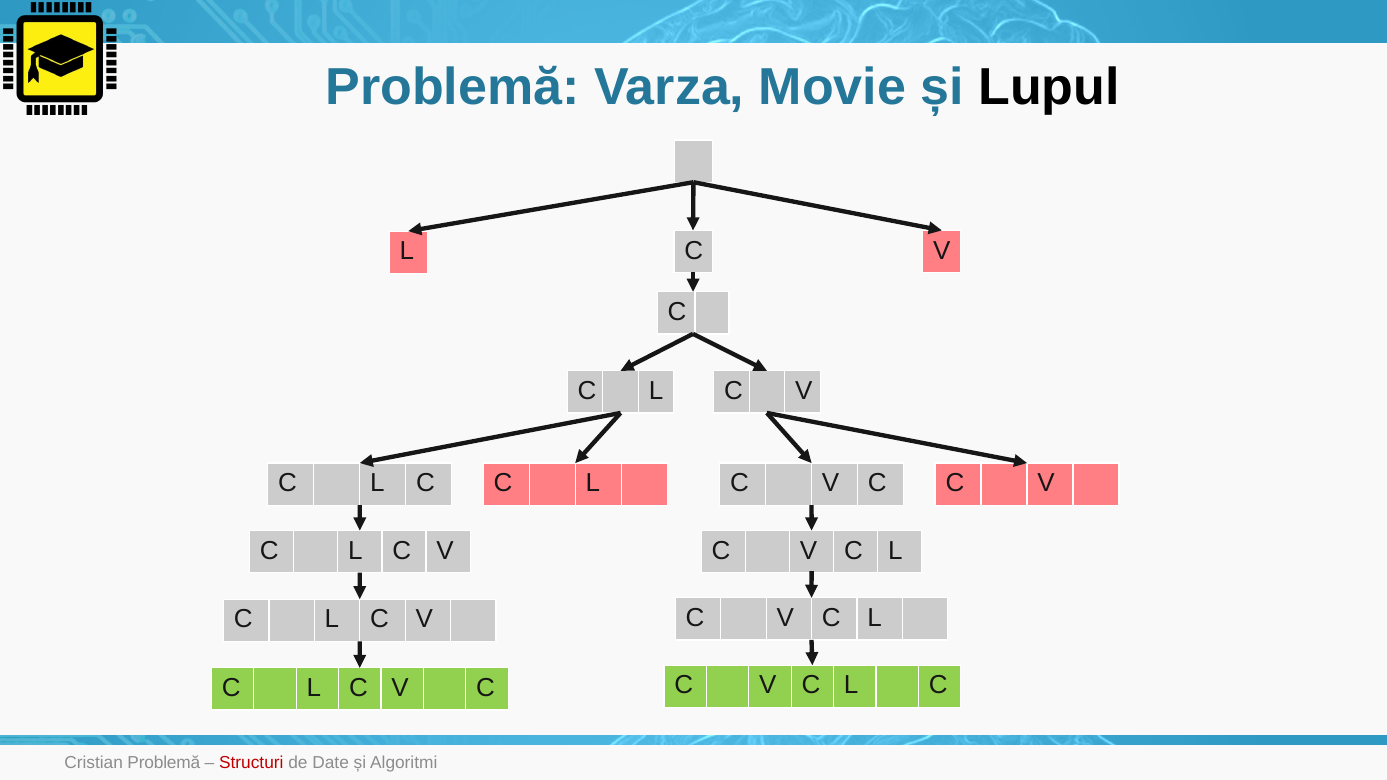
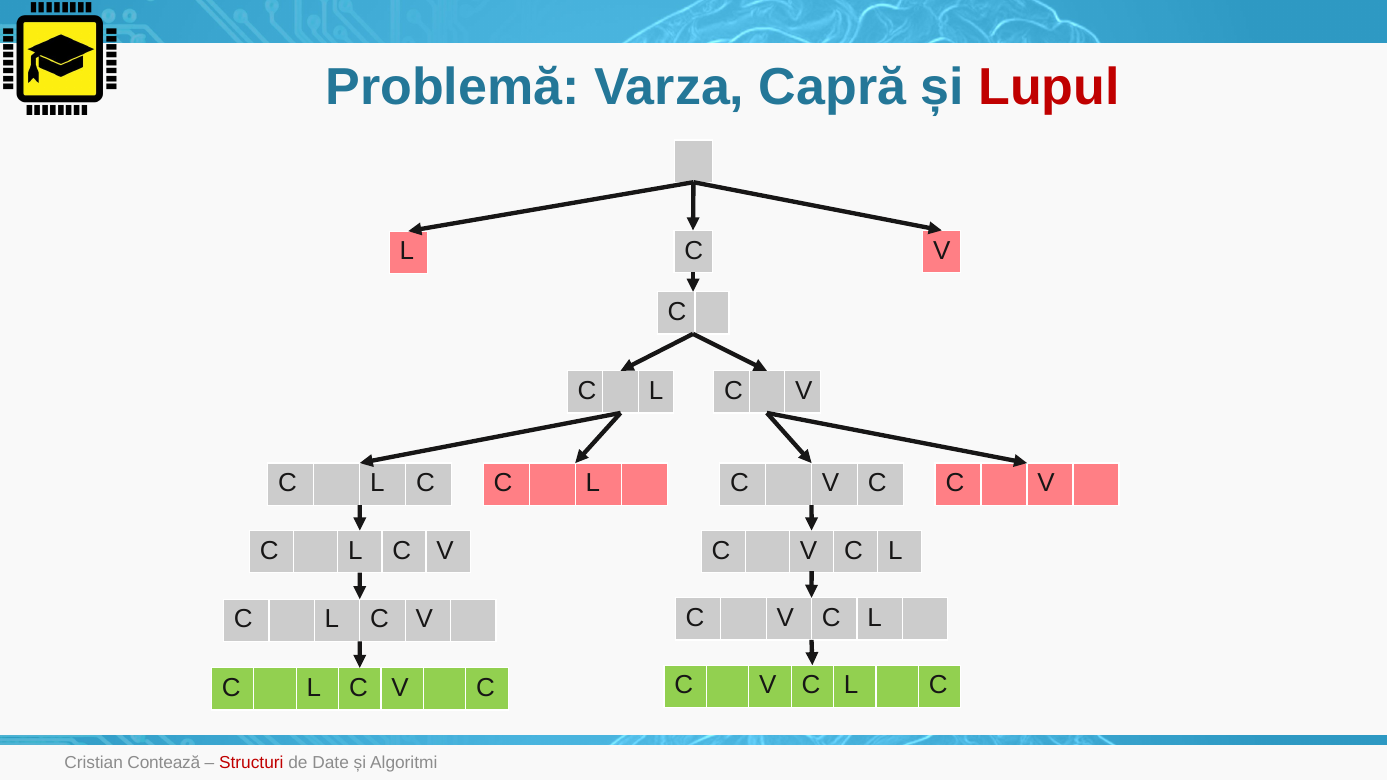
Movie: Movie -> Capră (832, 87)
Lupul colour: black -> red (1049, 87)
Cristian Problemă: Problemă -> Contează (164, 763)
